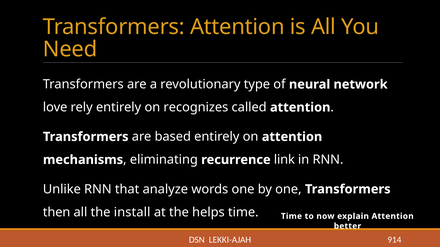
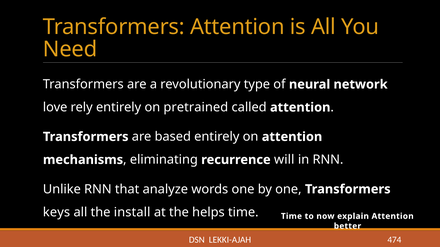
recognizes: recognizes -> pretrained (196, 108)
link: link -> will (284, 160)
then: then -> keys (56, 213)
914: 914 -> 474 (394, 240)
